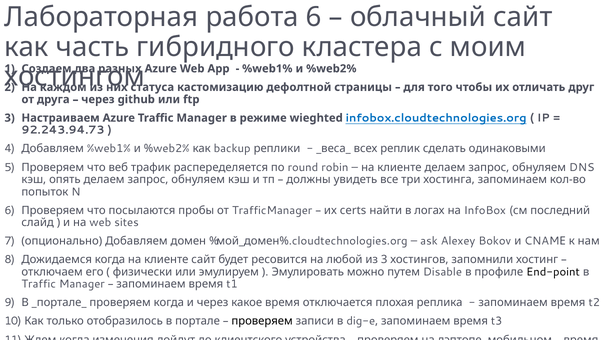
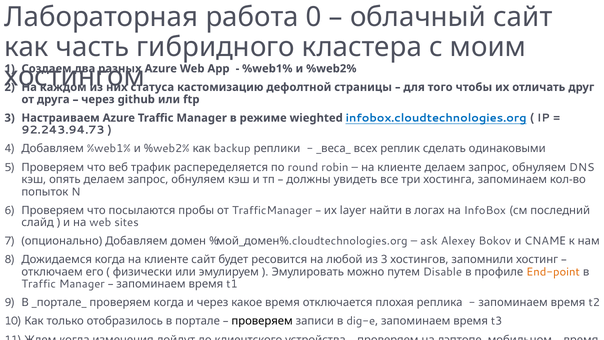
работа 6: 6 -> 0 (314, 17)
certs: certs -> layer (353, 210)
End-point colour: black -> orange (553, 272)
